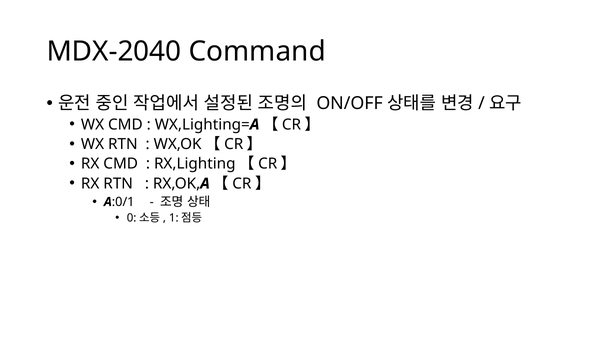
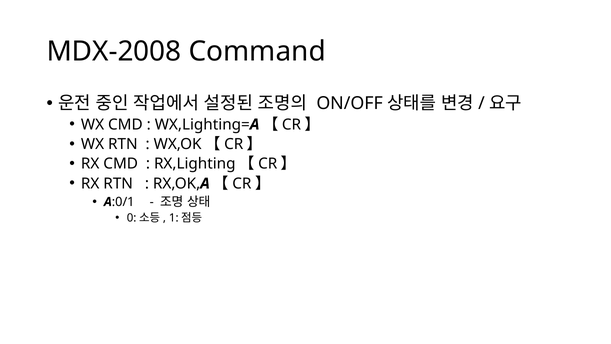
MDX-2040: MDX-2040 -> MDX-2008 (114, 51)
